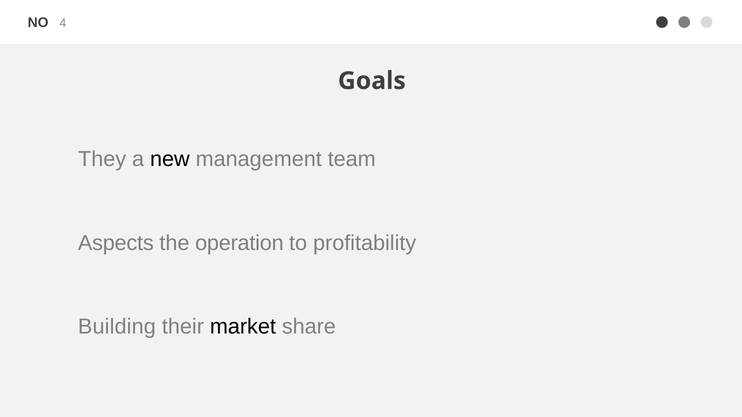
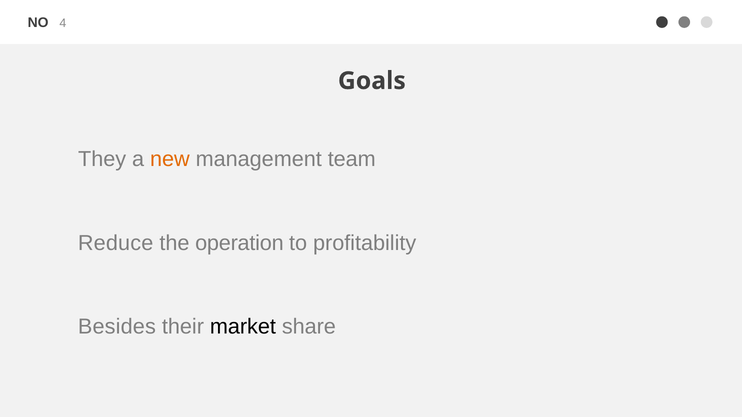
new colour: black -> orange (170, 159)
Aspects: Aspects -> Reduce (116, 243)
Building: Building -> Besides (117, 327)
